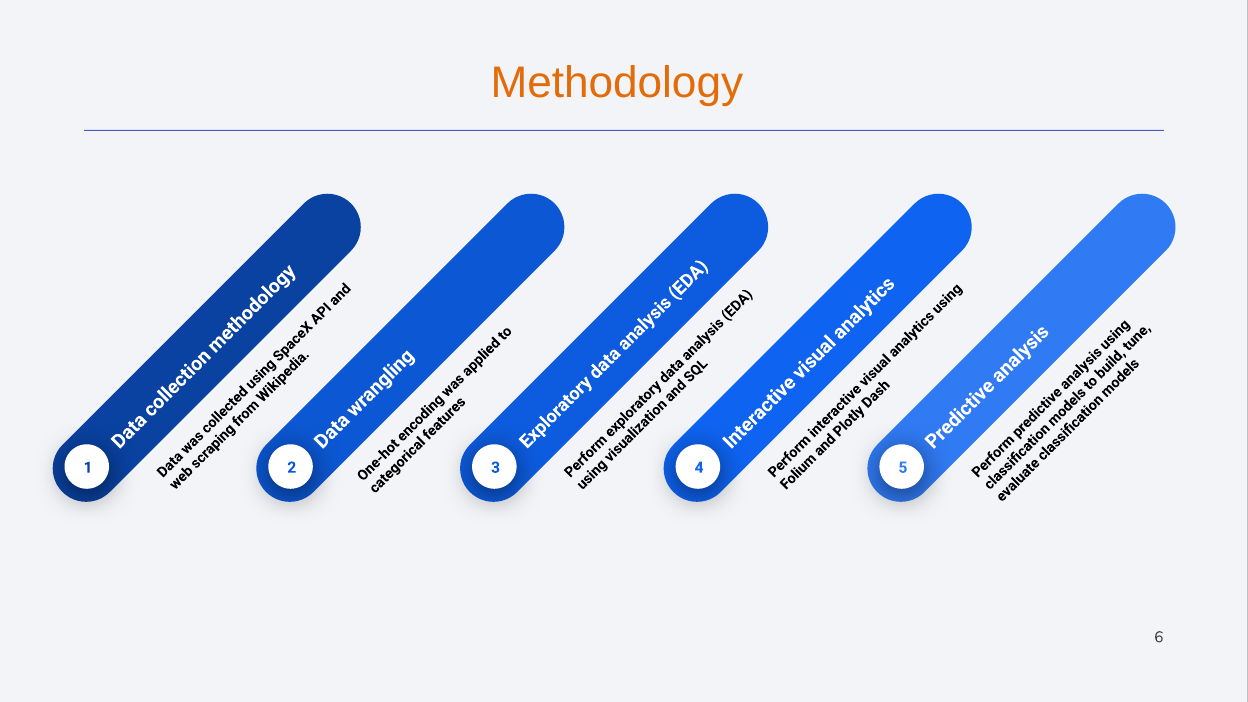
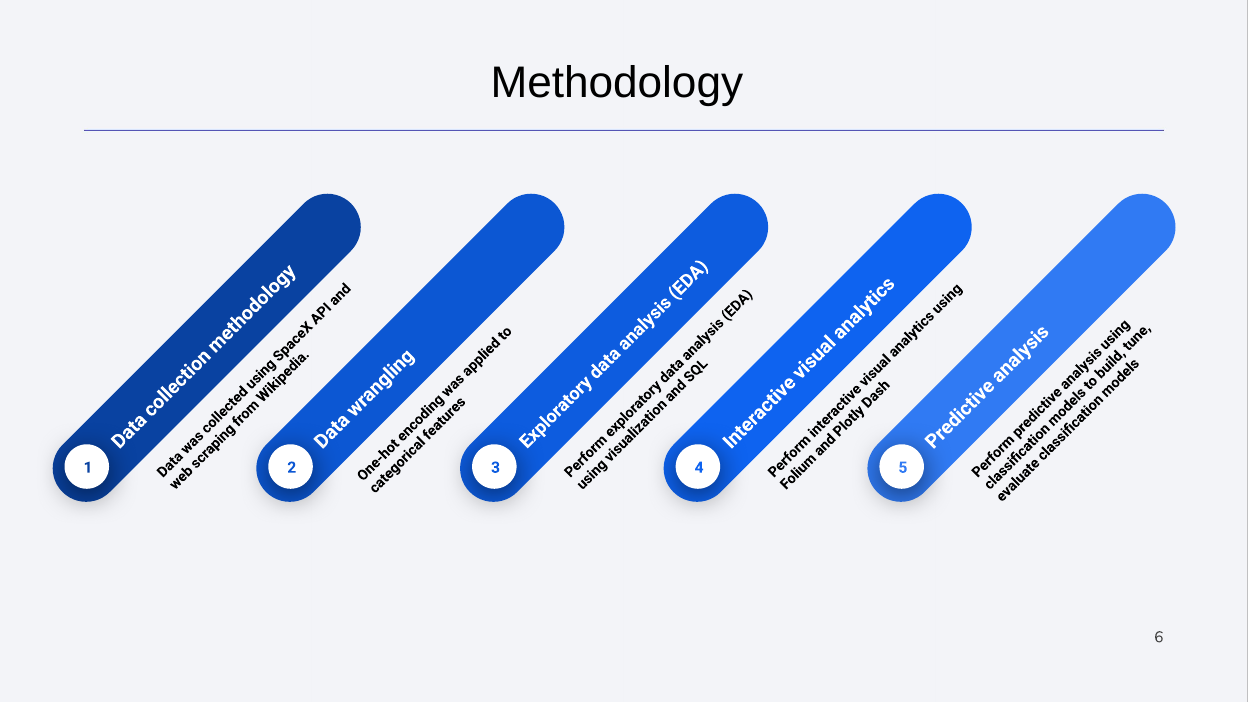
Methodology colour: orange -> black (617, 83)
